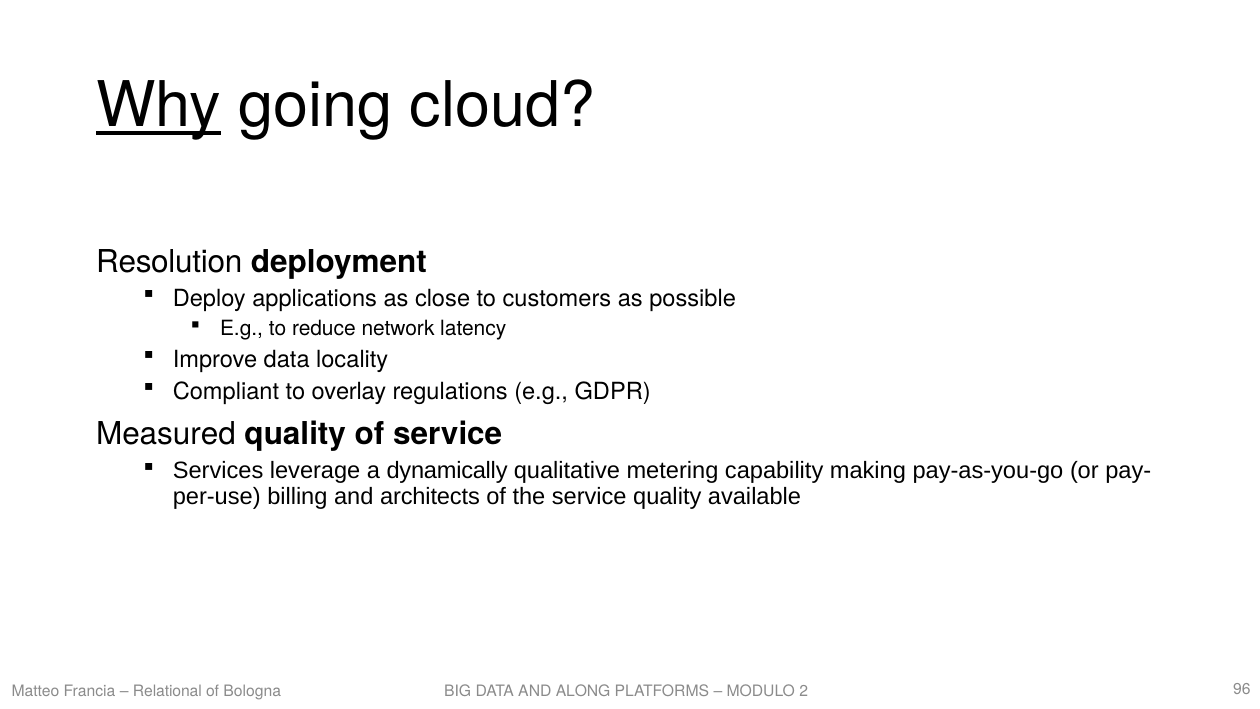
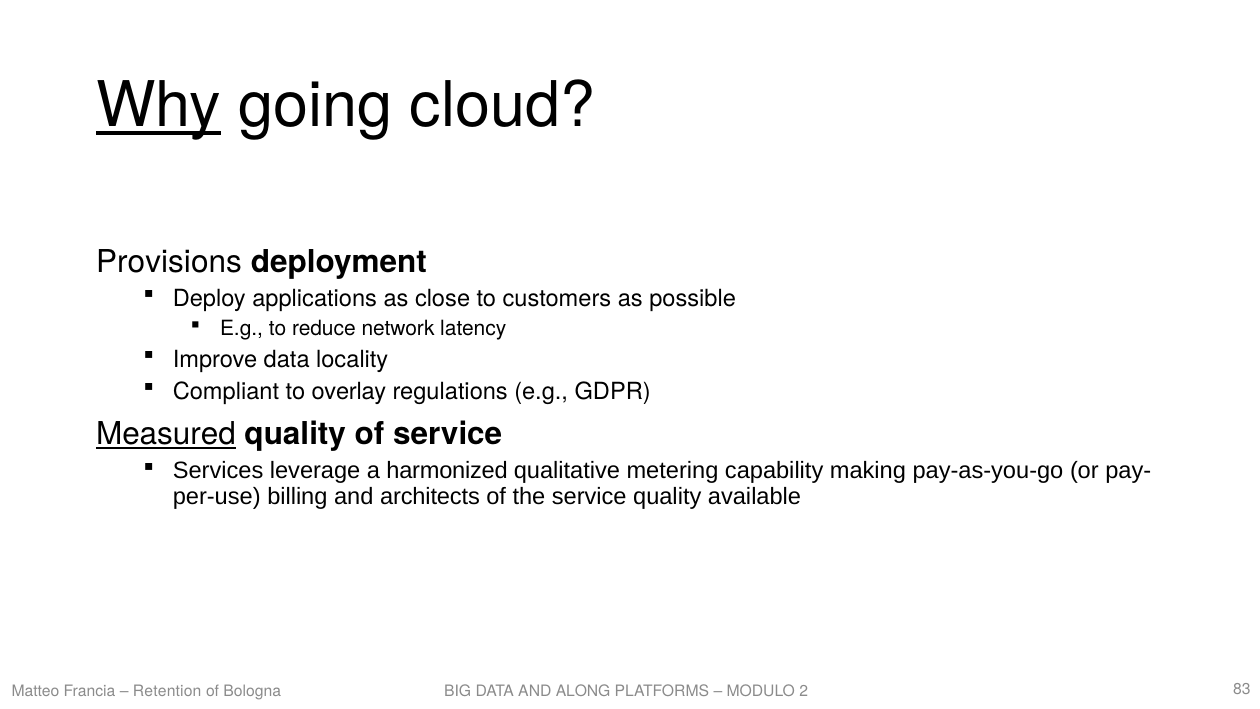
Resolution: Resolution -> Provisions (169, 262)
Measured underline: none -> present (166, 434)
dynamically: dynamically -> harmonized (447, 471)
Relational: Relational -> Retention (167, 691)
96: 96 -> 83 (1242, 689)
